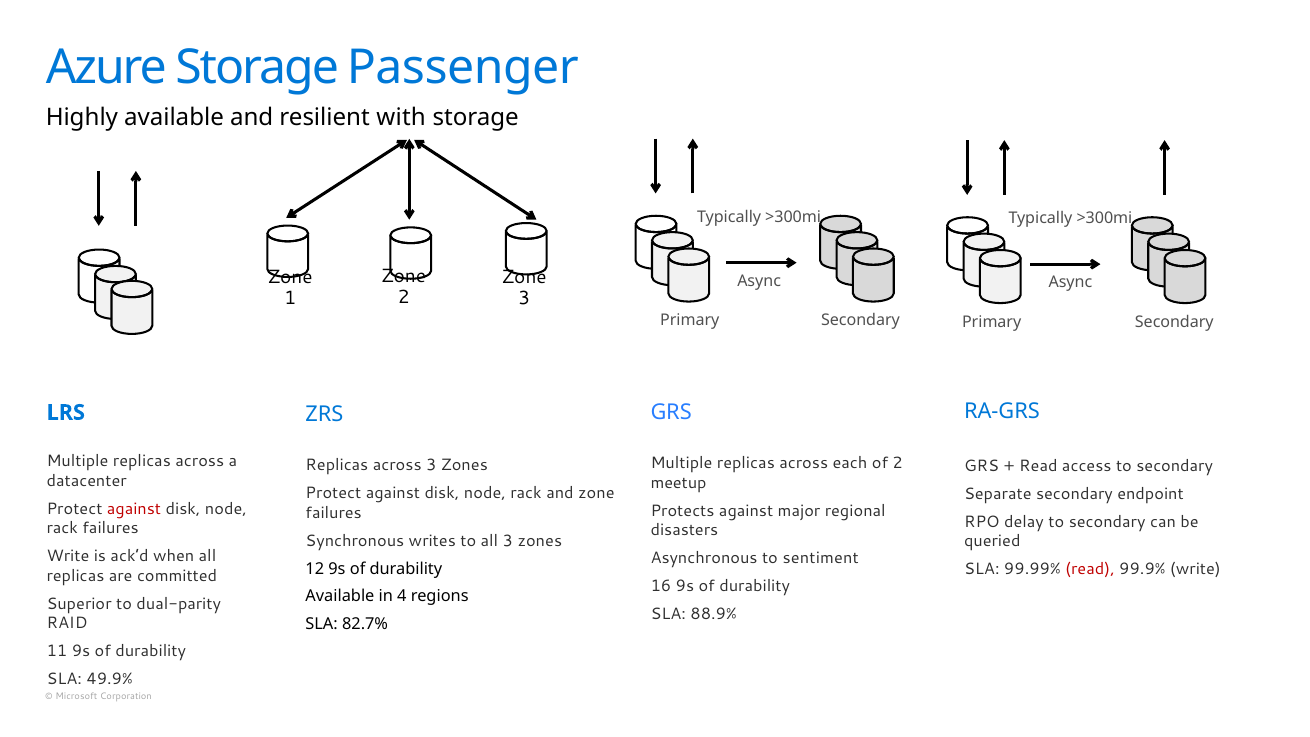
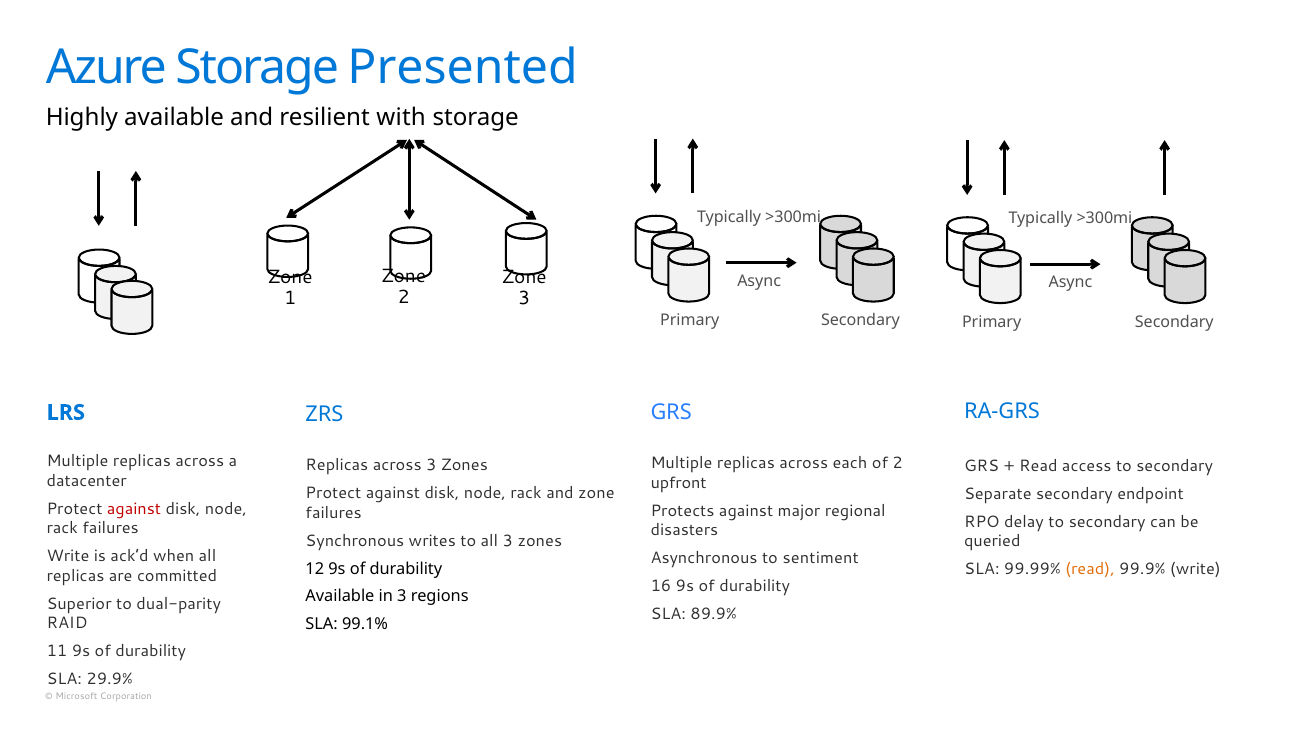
Passenger: Passenger -> Presented (463, 67)
meetup: meetup -> upfront (679, 483)
read colour: red -> orange (1090, 569)
in 4: 4 -> 3 (402, 596)
88.9%: 88.9% -> 89.9% (714, 614)
82.7%: 82.7% -> 99.1% (365, 624)
49.9%: 49.9% -> 29.9% (110, 679)
